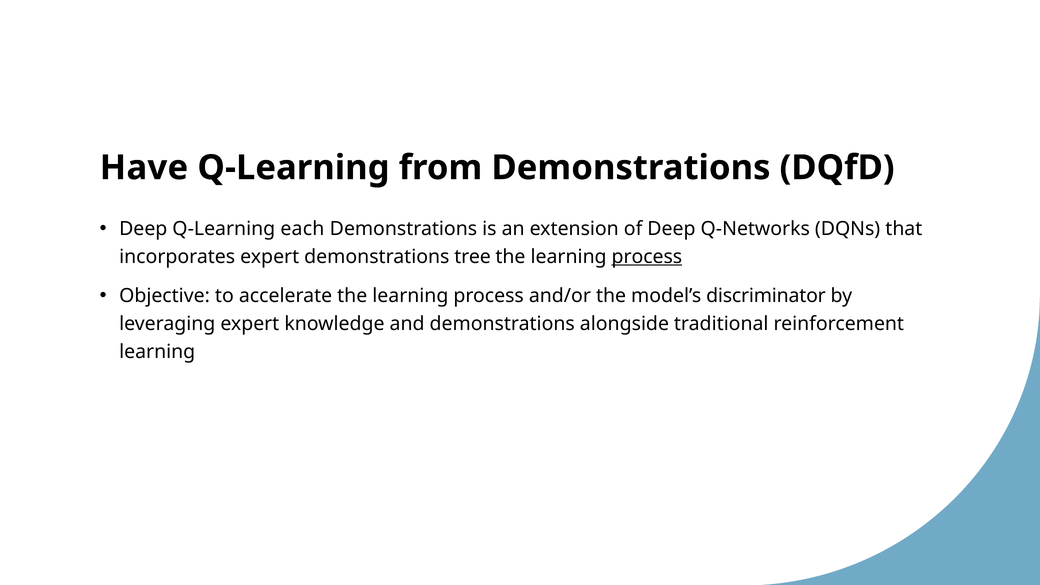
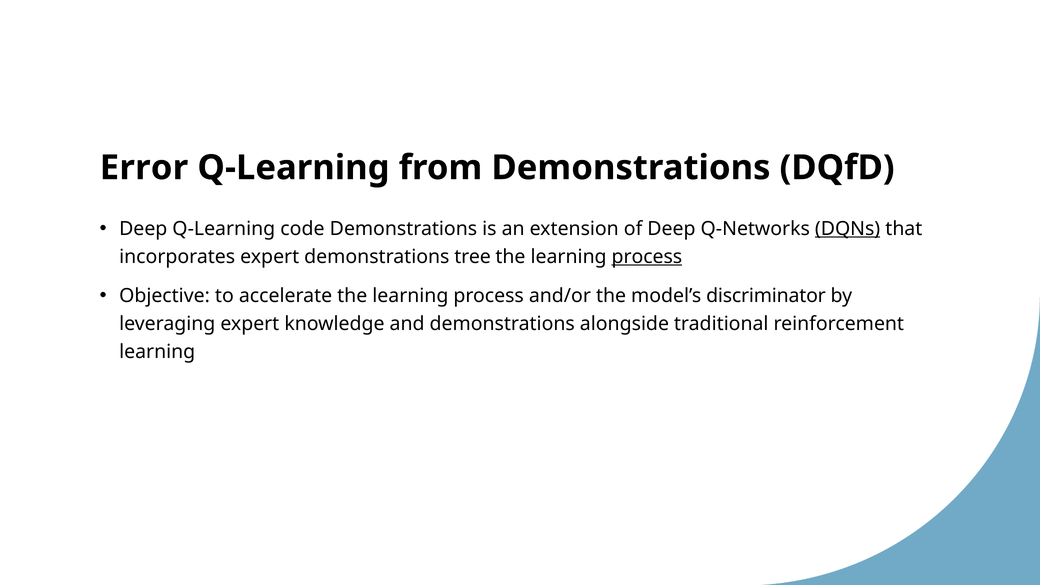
Have: Have -> Error (144, 168)
each: each -> code (302, 229)
DQNs underline: none -> present (848, 229)
